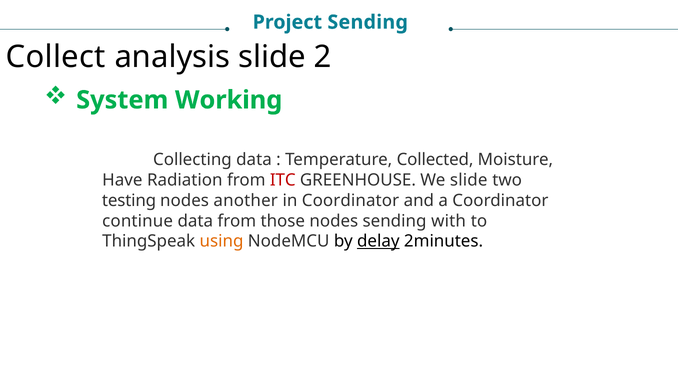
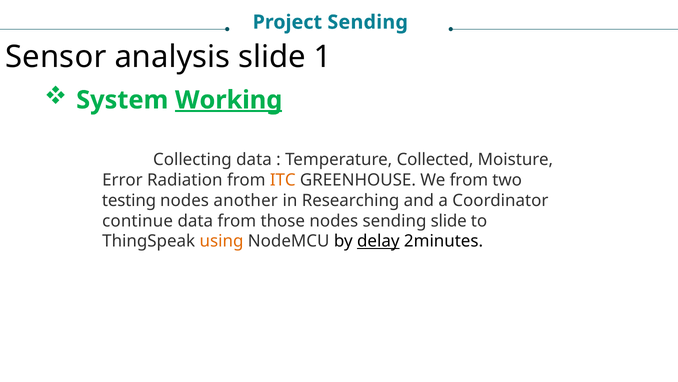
Collect: Collect -> Sensor (56, 57)
2: 2 -> 1 (323, 57)
Working underline: none -> present (229, 100)
Have: Have -> Error (122, 180)
ITC colour: red -> orange (283, 180)
We slide: slide -> from (469, 180)
in Coordinator: Coordinator -> Researching (351, 200)
sending with: with -> slide (449, 221)
